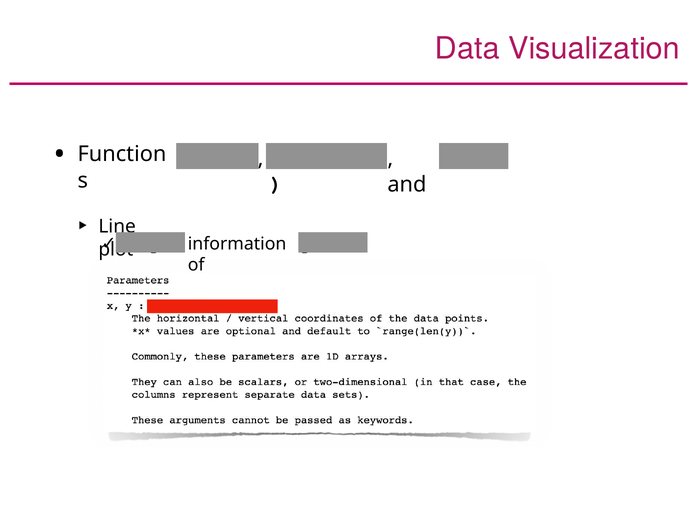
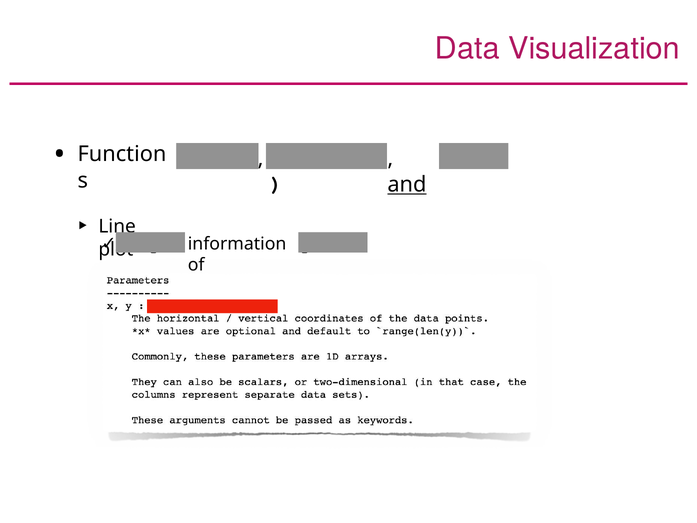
and underline: none -> present (407, 184)
